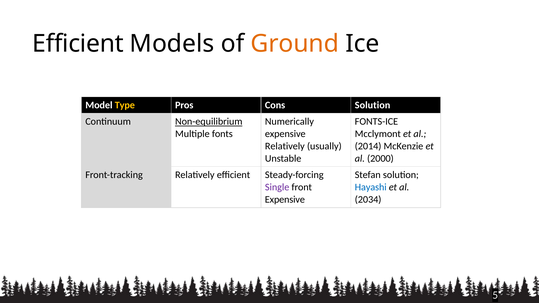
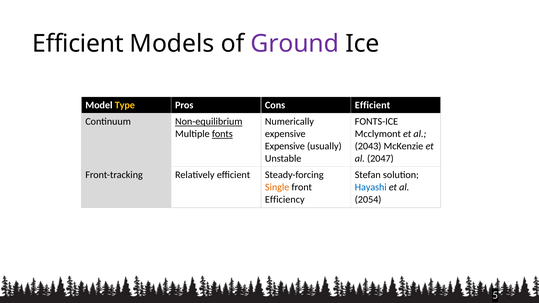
Ground colour: orange -> purple (295, 44)
Cons Solution: Solution -> Efficient (373, 105)
fonts underline: none -> present (222, 134)
Relatively: Relatively -> Expensive (285, 146)
2014: 2014 -> 2043 (368, 146)
2000: 2000 -> 2047 (380, 159)
Single colour: purple -> orange (277, 187)
Expensive: Expensive -> Efficiency (285, 200)
2034: 2034 -> 2054 (368, 200)
